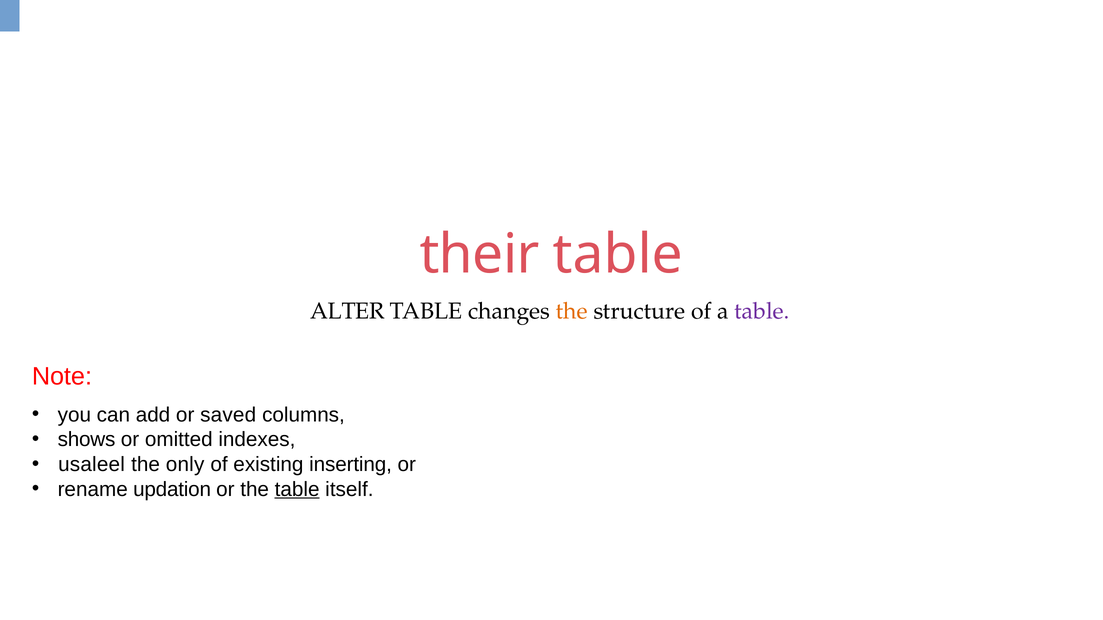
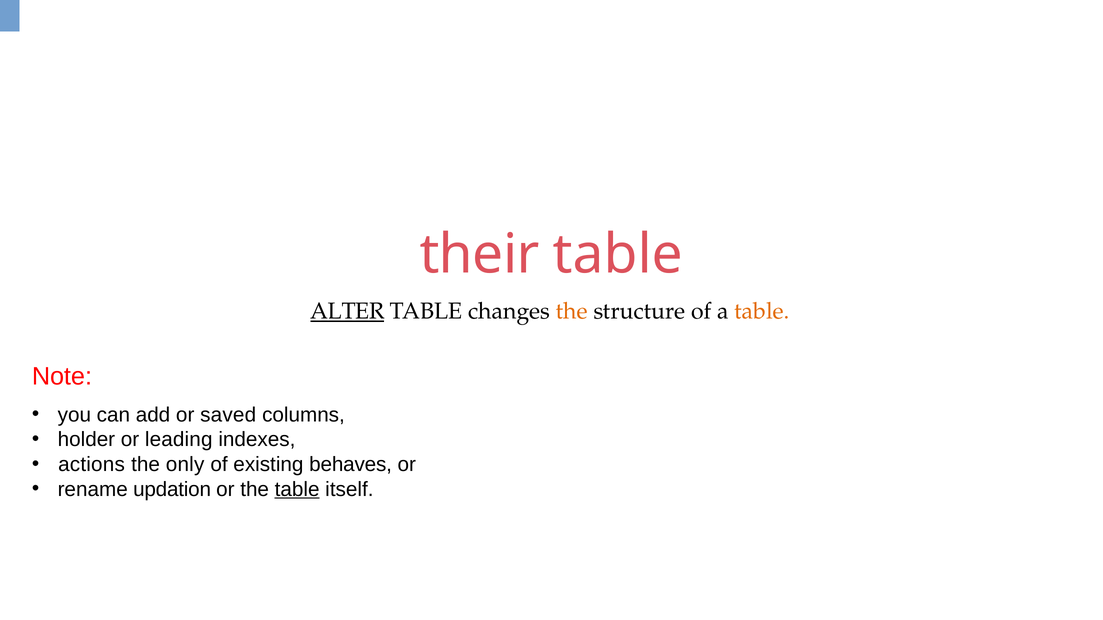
ALTER underline: none -> present (347, 312)
table colour: purple -> orange (762, 312)
shows: shows -> holder (86, 440)
omitted: omitted -> leading (179, 440)
usaleel: usaleel -> actions (92, 465)
inserting: inserting -> behaves (351, 465)
